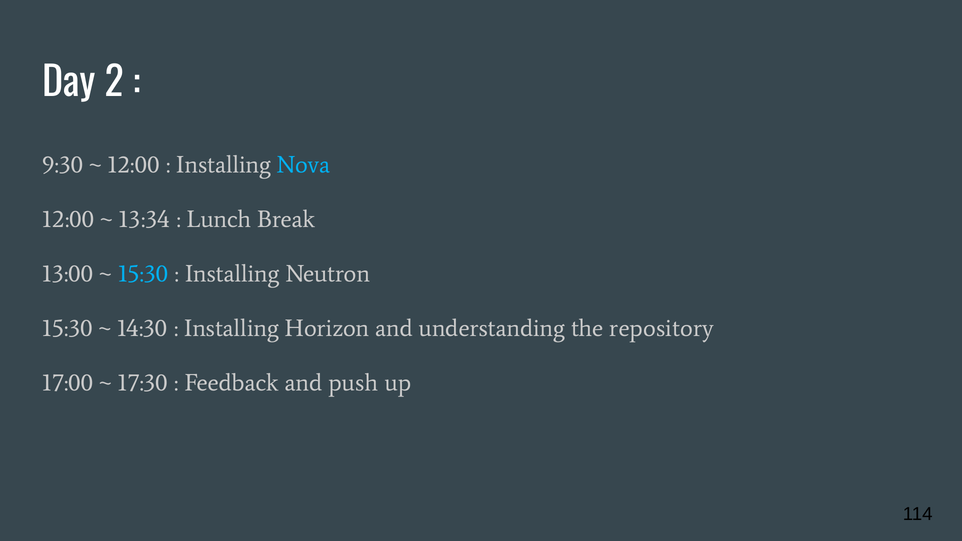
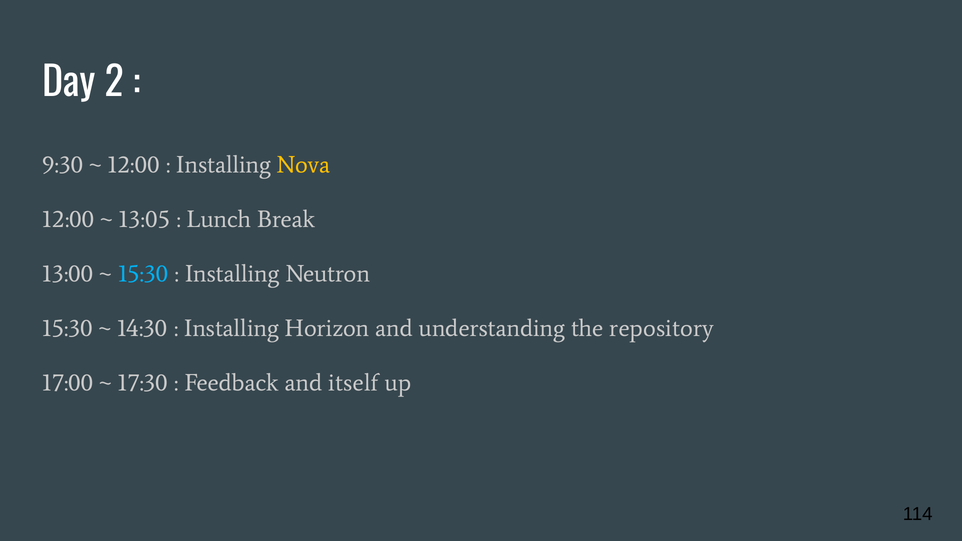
Nova colour: light blue -> yellow (303, 165)
13:34: 13:34 -> 13:05 (144, 219)
push: push -> itself (353, 383)
